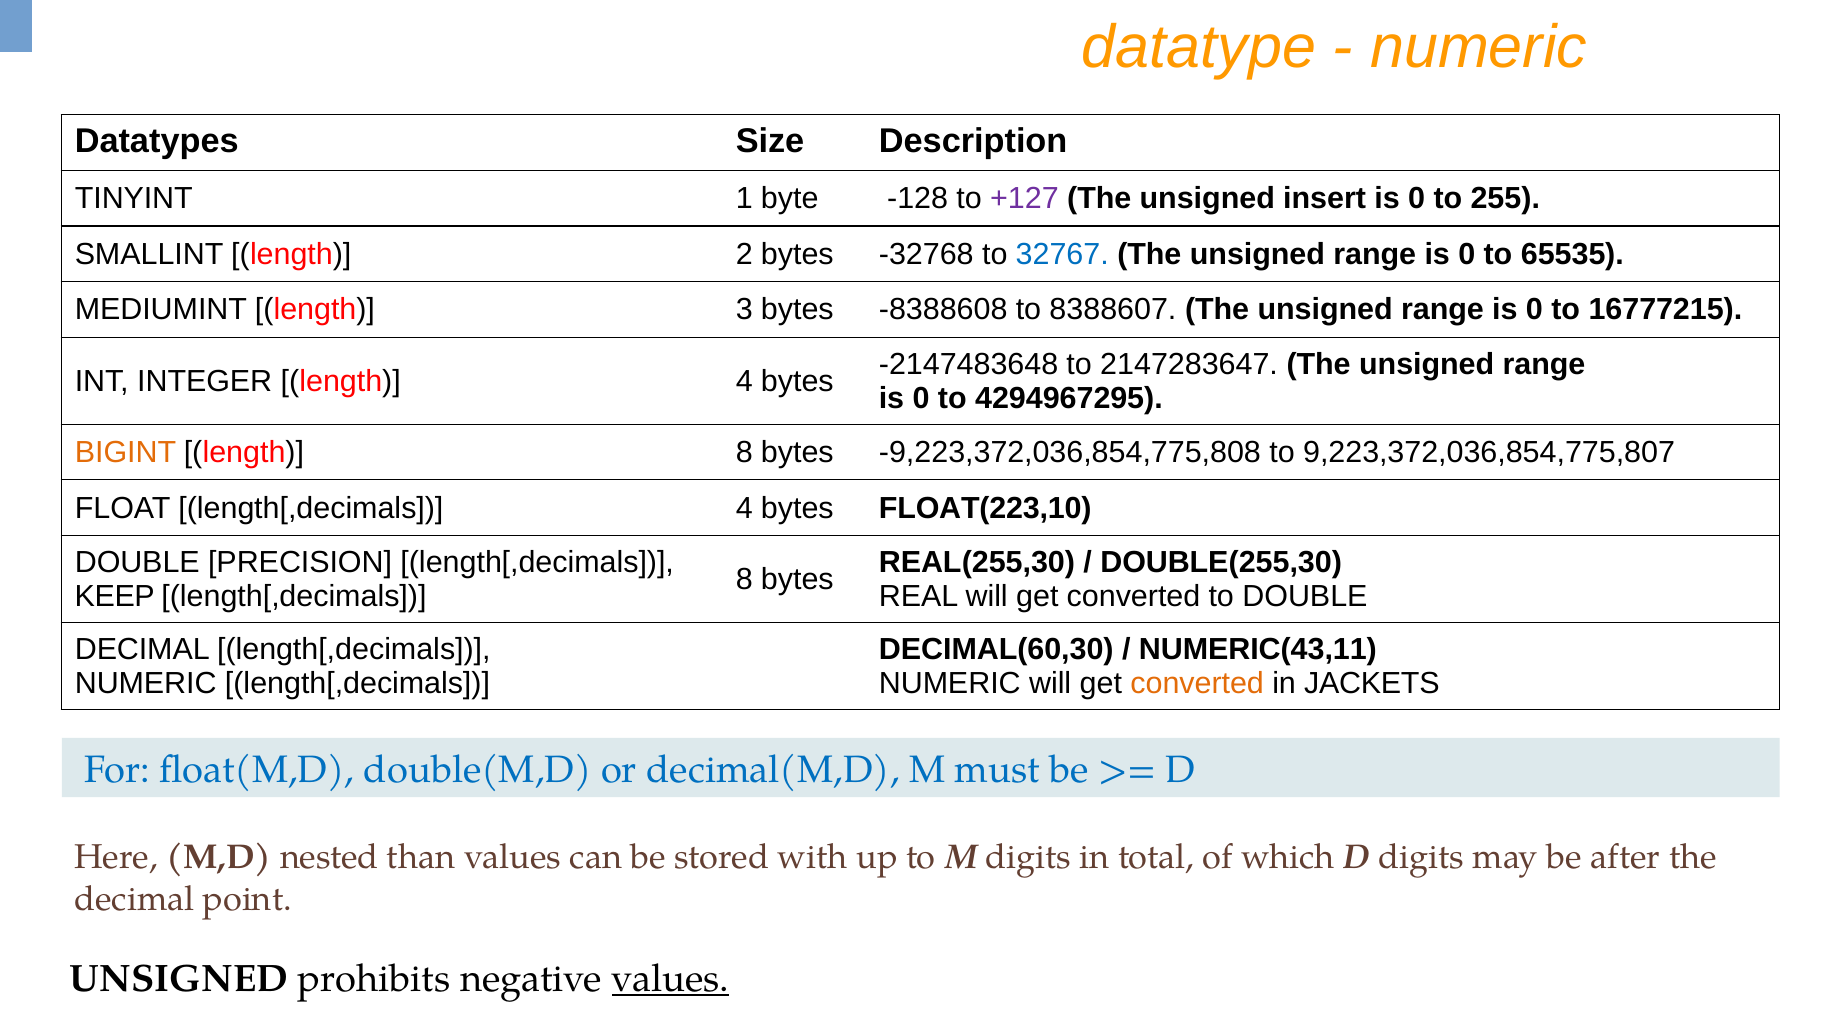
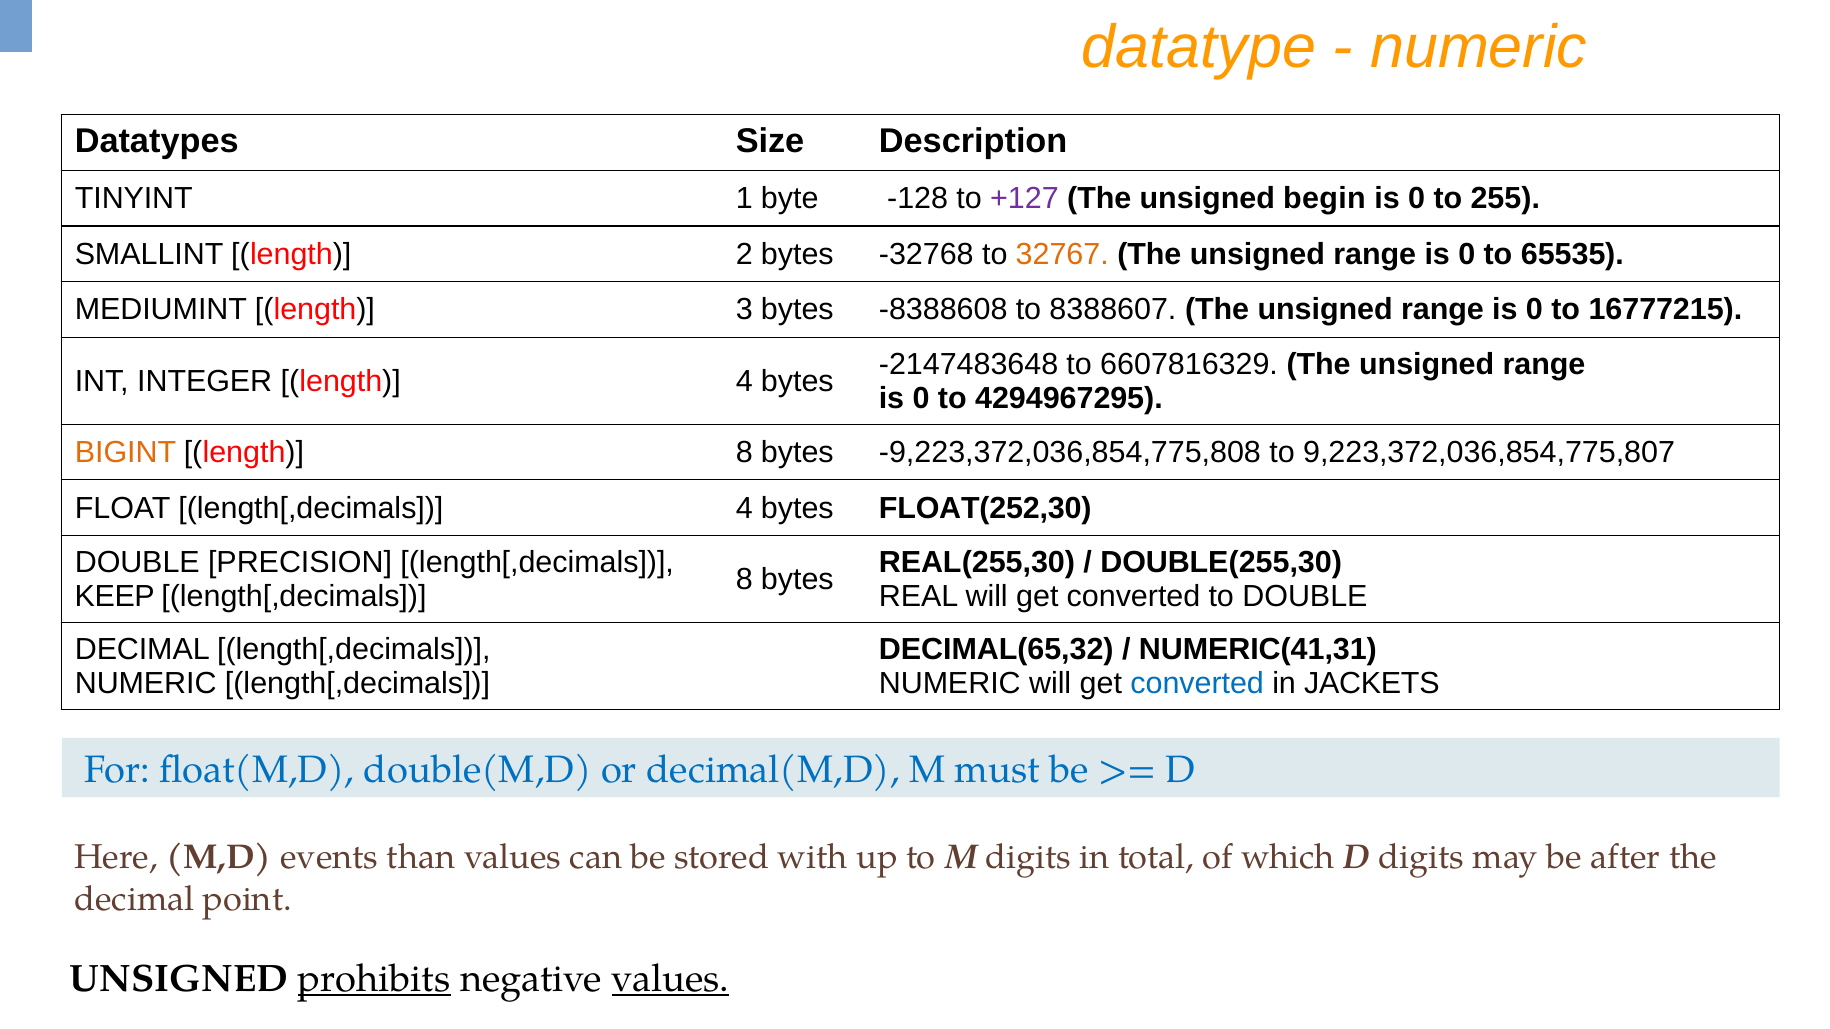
insert: insert -> begin (1324, 199)
32767 colour: blue -> orange (1062, 254)
2147283647: 2147283647 -> 6607816329 (1189, 364)
FLOAT(223,10: FLOAT(223,10 -> FLOAT(252,30 (985, 508)
DECIMAL(60,30: DECIMAL(60,30 -> DECIMAL(65,32 (996, 650)
NUMERIC(43,11: NUMERIC(43,11 -> NUMERIC(41,31 (1258, 650)
converted colour: orange -> blue (1197, 683)
nested: nested -> events (329, 858)
prohibits underline: none -> present (374, 979)
